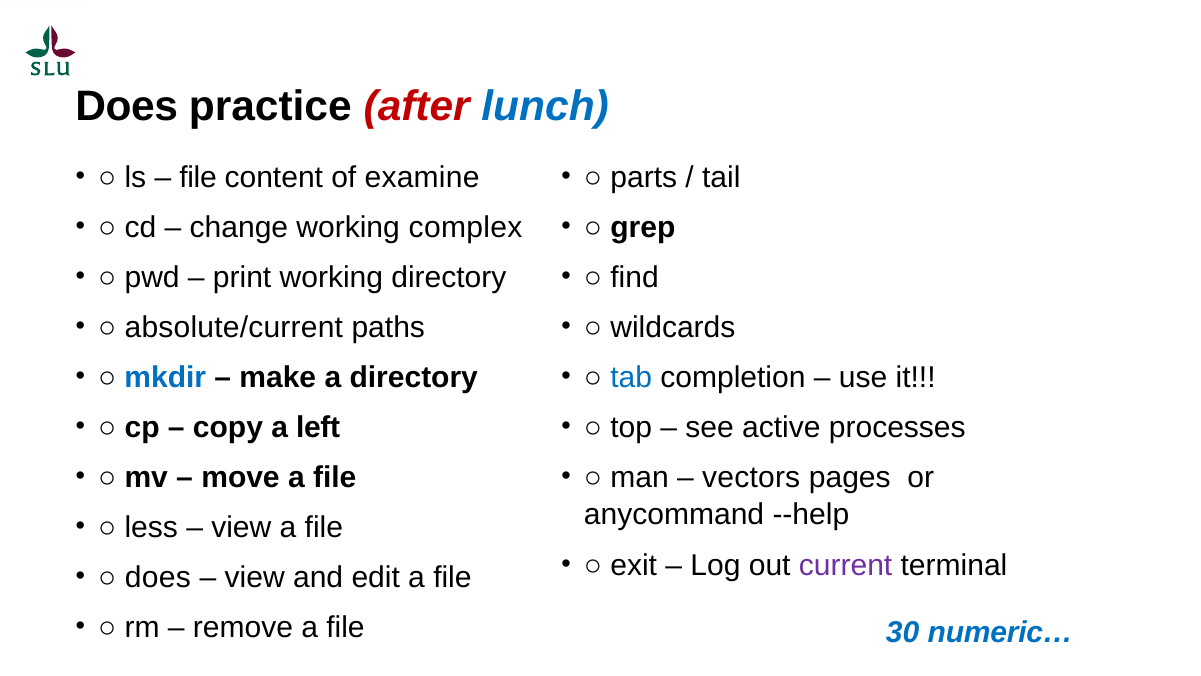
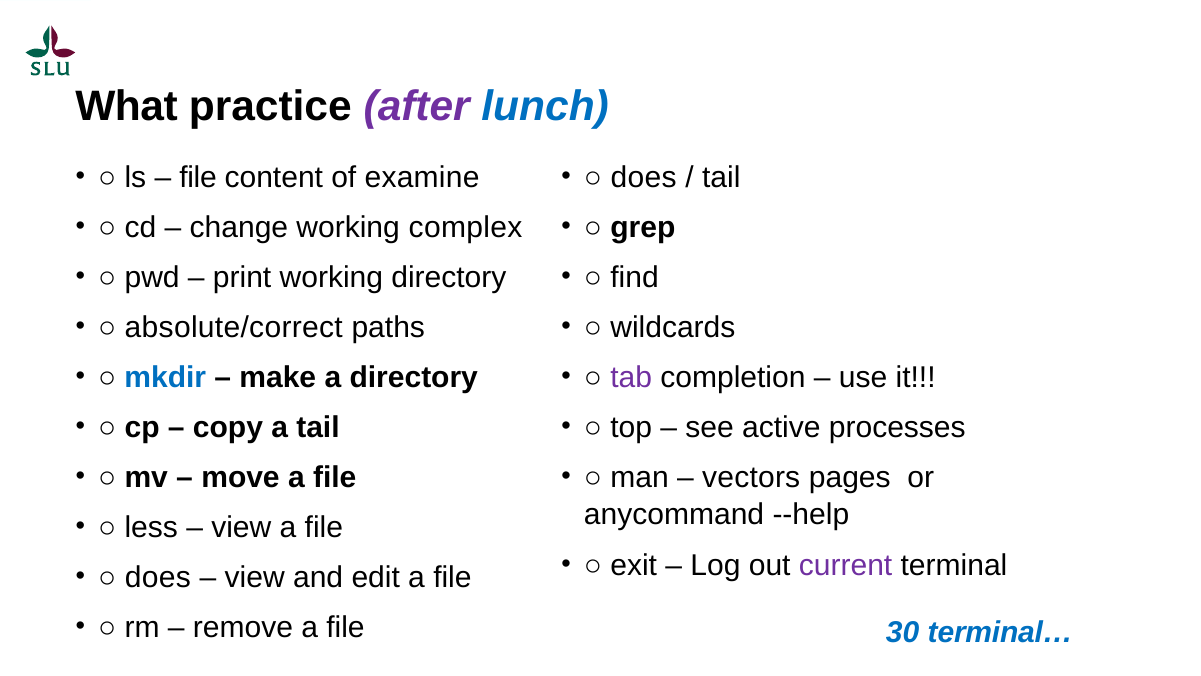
Does: Does -> What (127, 107)
after colour: red -> purple (417, 107)
parts: parts -> does (644, 177)
absolute/current: absolute/current -> absolute/correct (234, 327)
tab colour: blue -> purple (631, 377)
a left: left -> tail (318, 427)
numeric…: numeric… -> terminal… (1000, 632)
